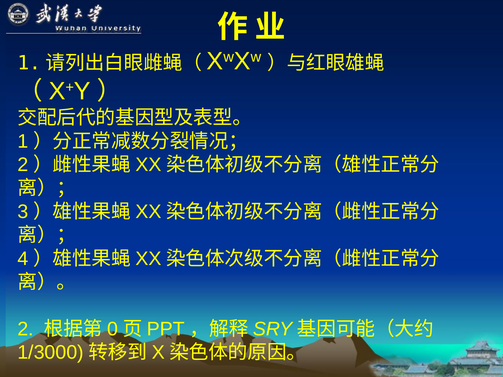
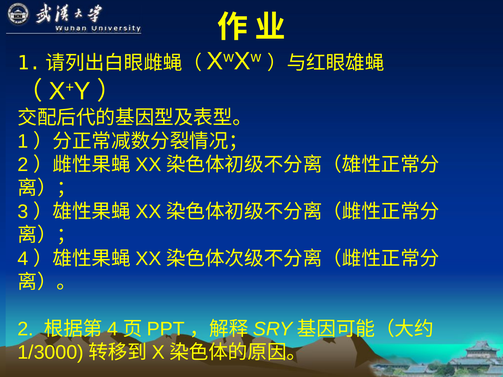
0: 0 -> 4 (113, 329)
